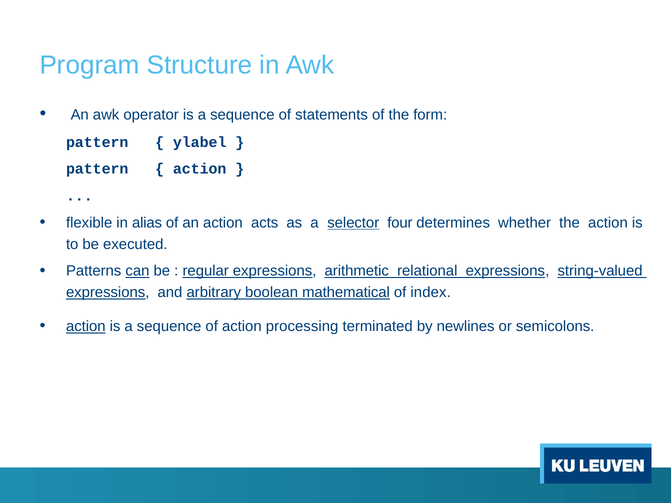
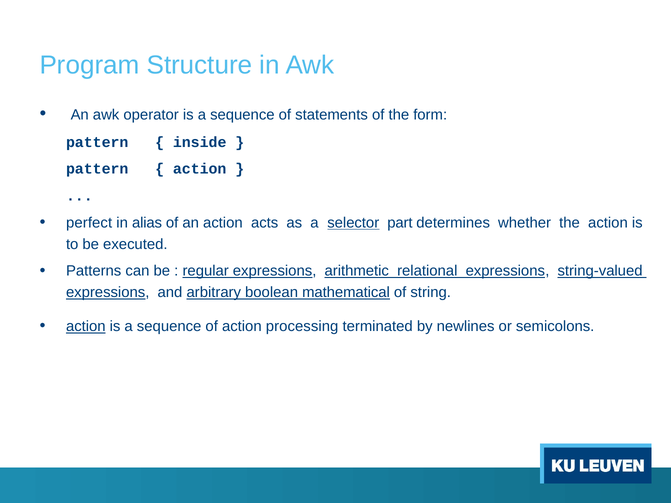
ylabel: ylabel -> inside (200, 142)
flexible: flexible -> perfect (89, 223)
four: four -> part (400, 223)
can underline: present -> none (137, 271)
index: index -> string (431, 293)
